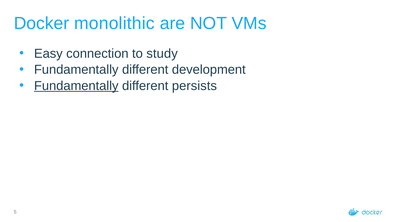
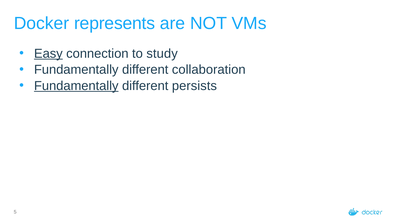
monolithic: monolithic -> represents (115, 23)
Easy underline: none -> present (48, 53)
development: development -> collaboration (209, 69)
